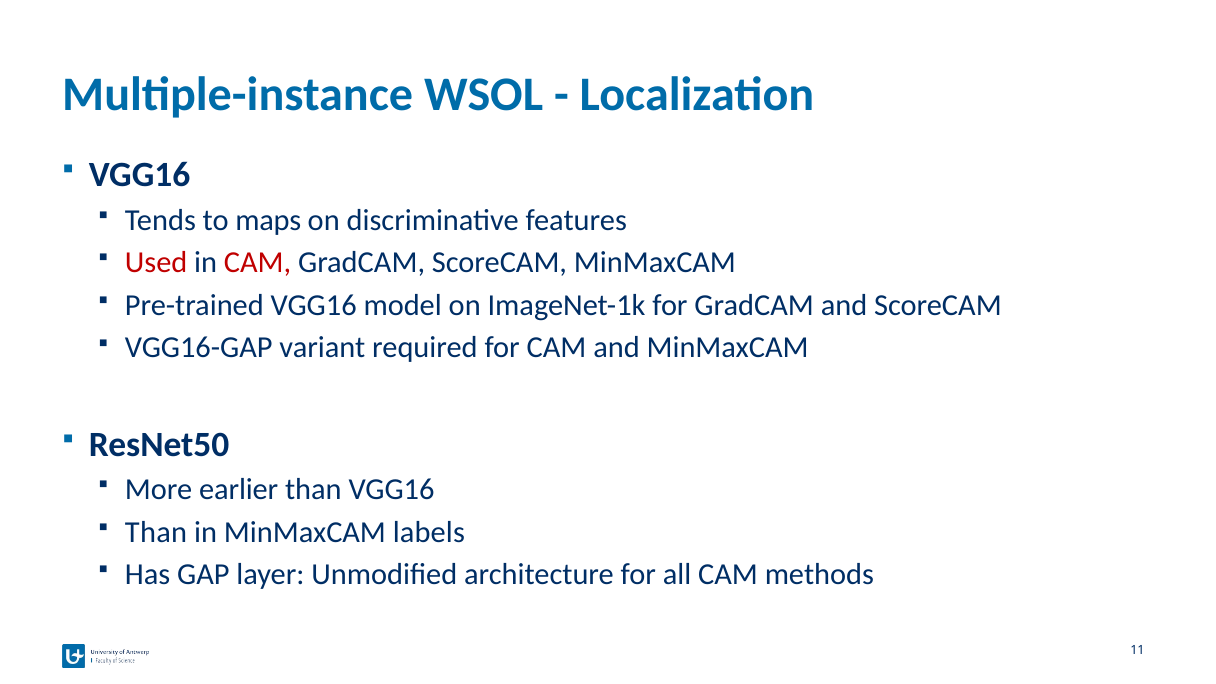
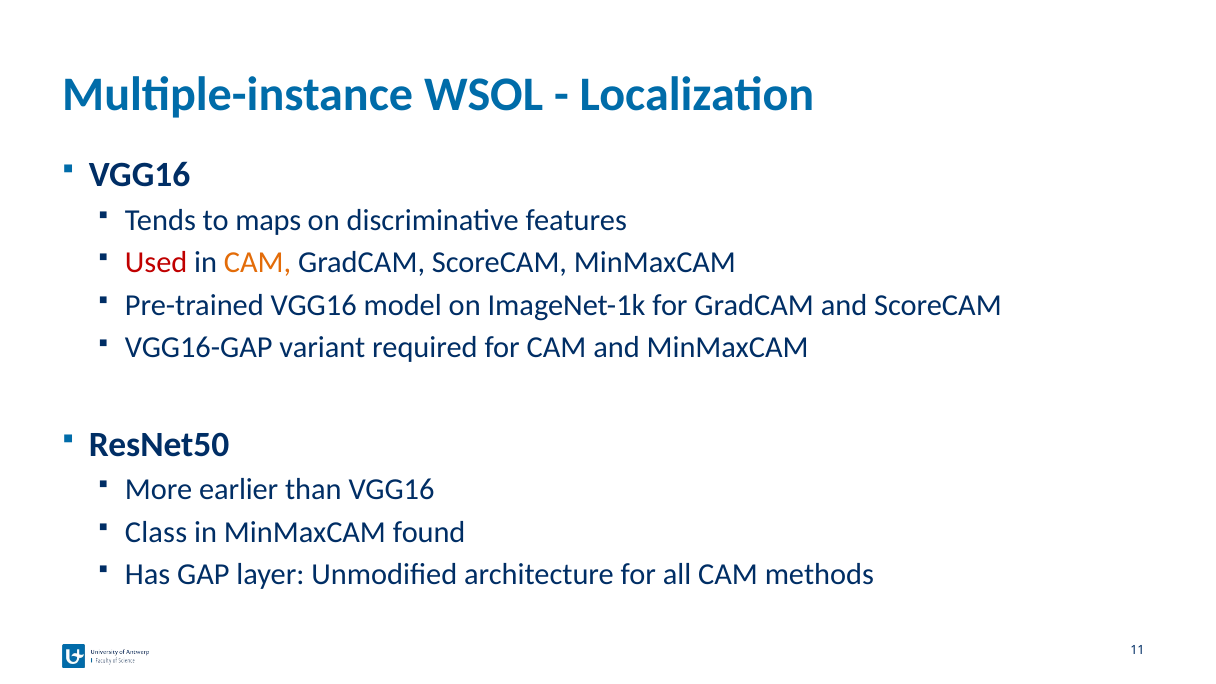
CAM colour: red -> orange (258, 263)
Than: Than -> Class (156, 532)
labels: labels -> found (429, 532)
